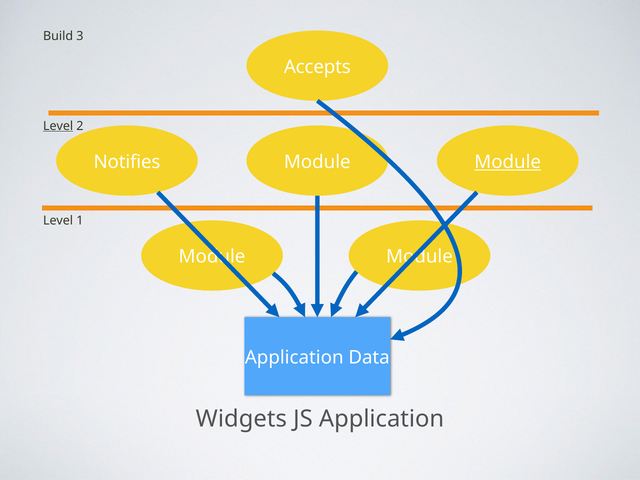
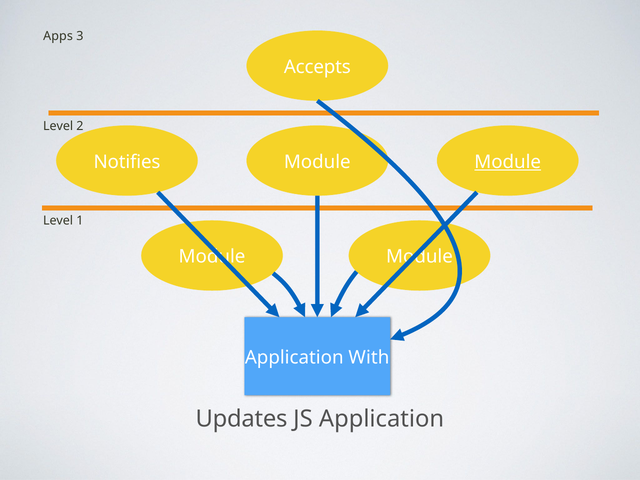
Build: Build -> Apps (58, 36)
Level underline: present -> none (58, 126)
Data: Data -> With (369, 357)
Widgets: Widgets -> Updates (242, 419)
